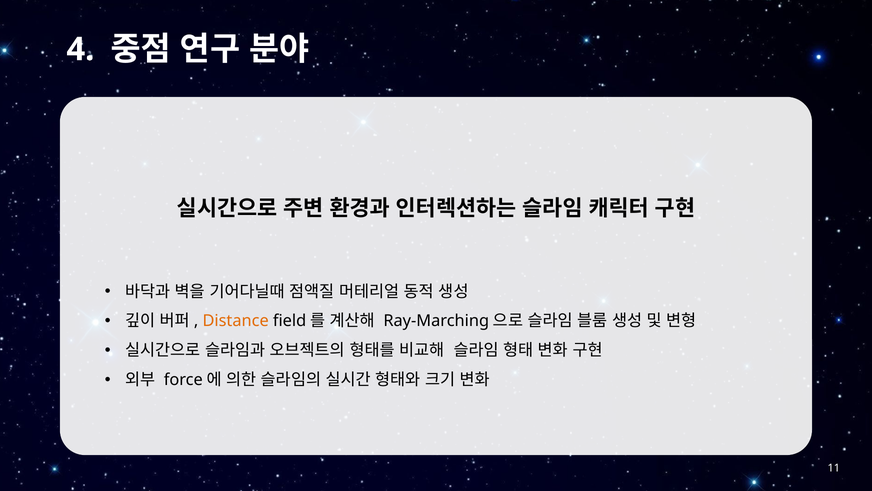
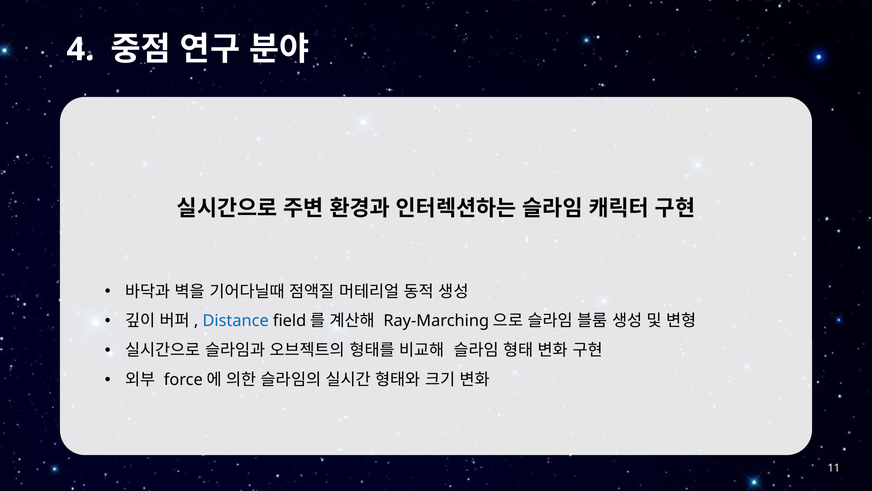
Distance colour: orange -> blue (236, 321)
